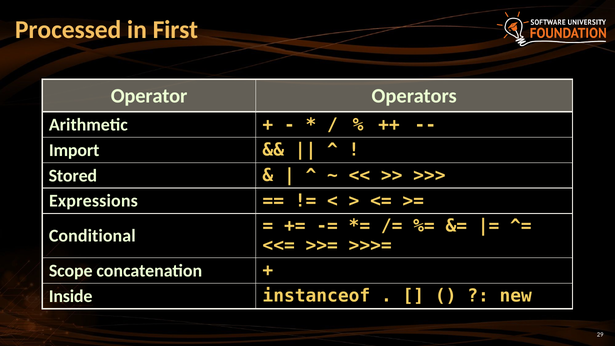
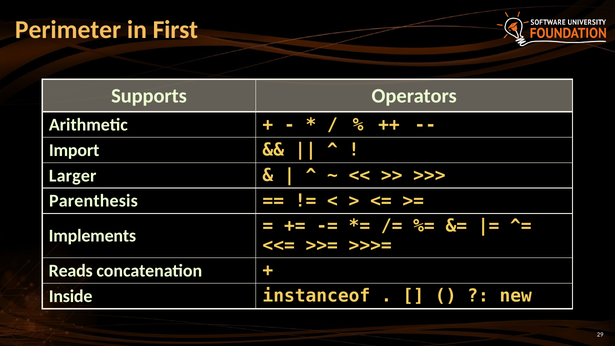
Processed: Processed -> Perimeter (68, 30)
Operator: Operator -> Supports (149, 96)
Stored: Stored -> Larger (73, 176)
Expressions: Expressions -> Parenthesis (93, 201)
Conditional: Conditional -> Implements (92, 236)
Scope: Scope -> Reads (71, 271)
